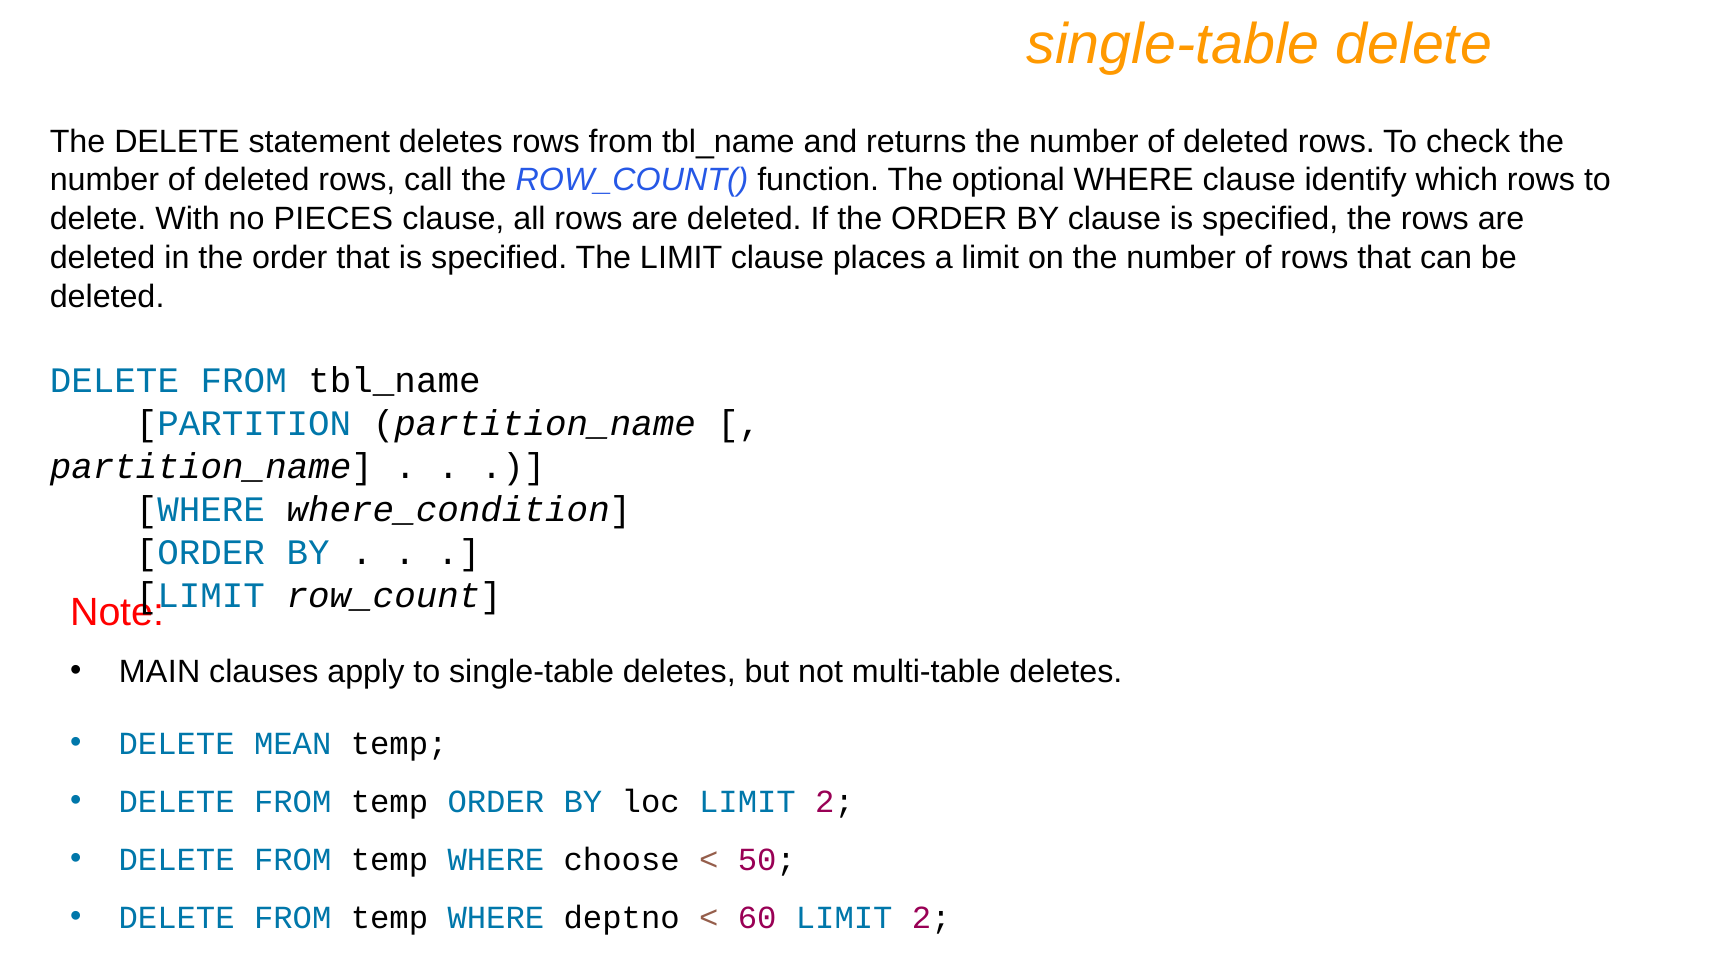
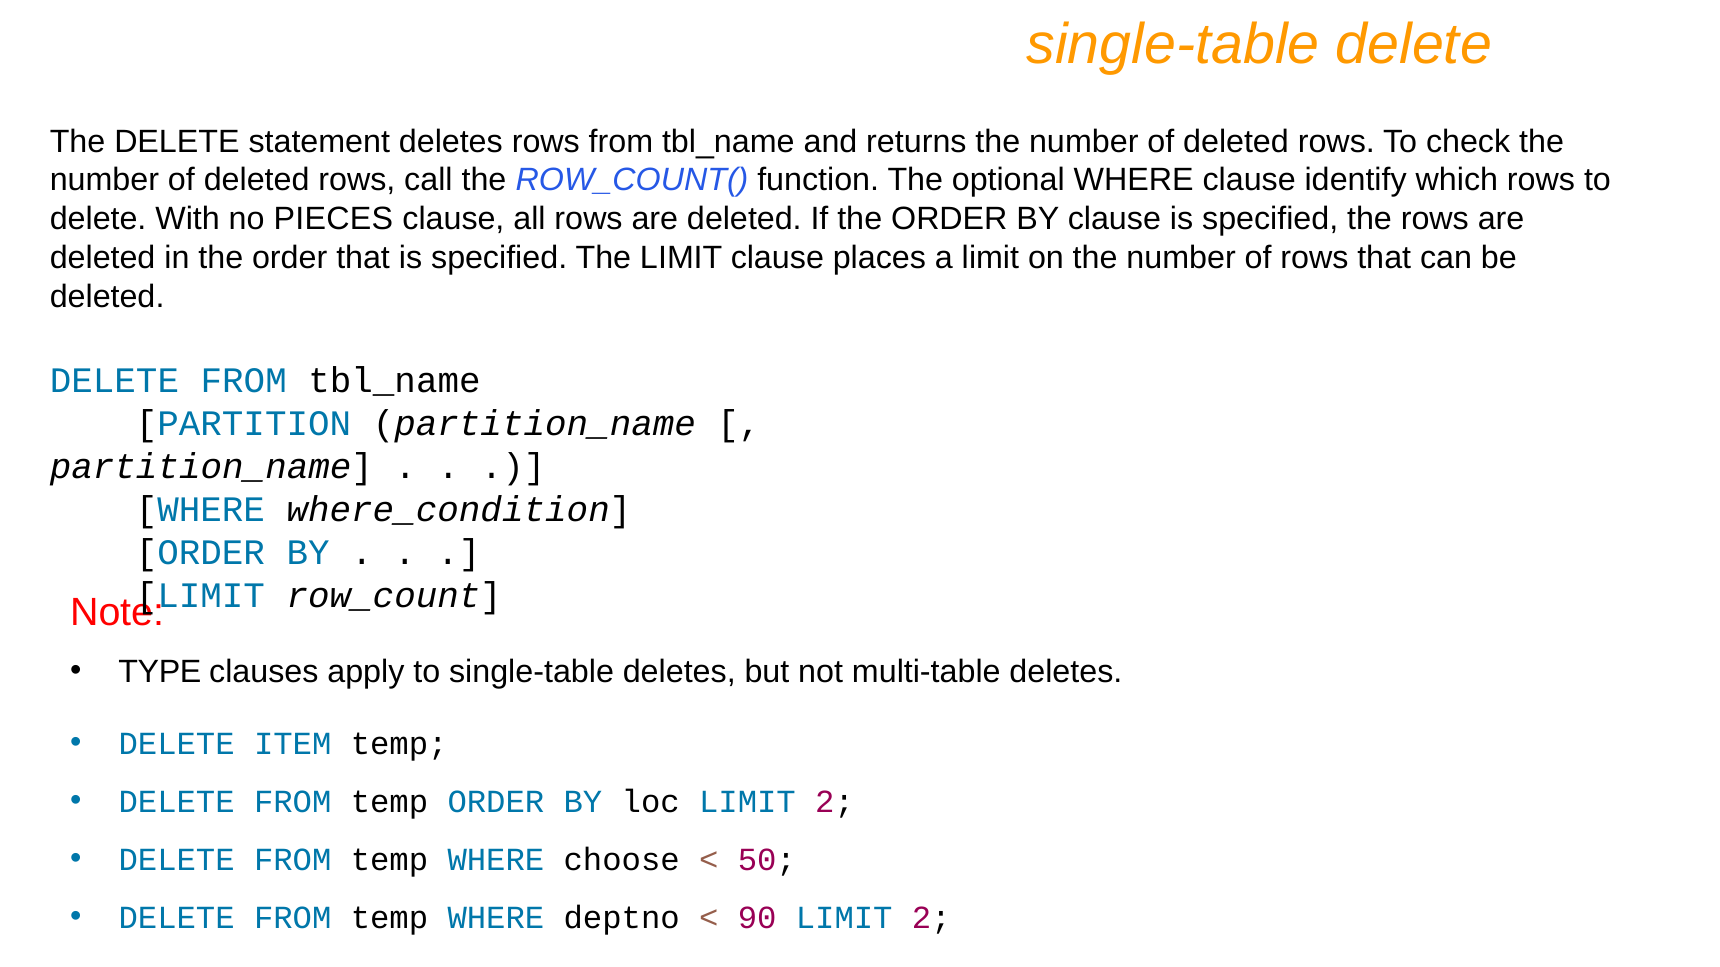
MAIN: MAIN -> TYPE (160, 672)
MEAN: MEAN -> ITEM (293, 744)
60: 60 -> 90 (757, 918)
